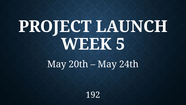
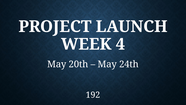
5: 5 -> 4 (120, 44)
